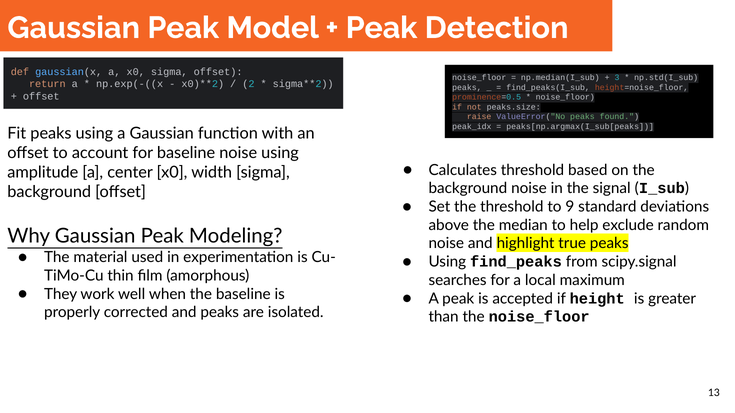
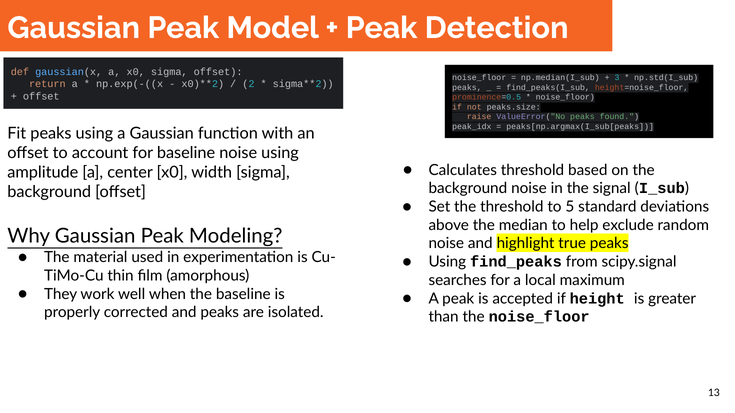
9: 9 -> 5 (570, 207)
